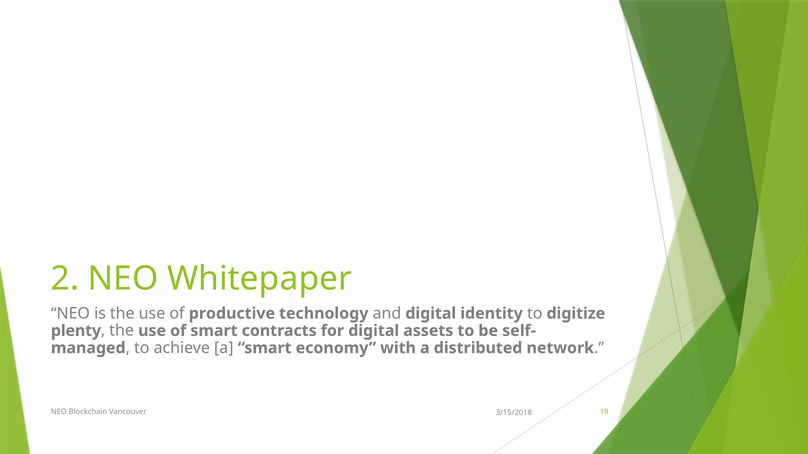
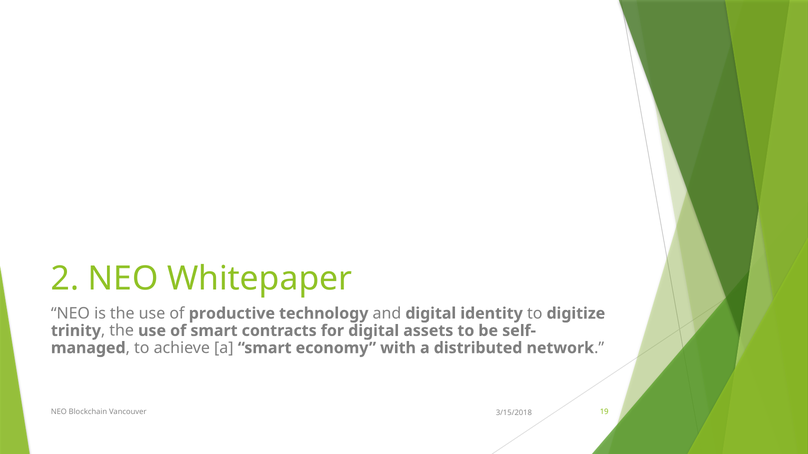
plenty: plenty -> trinity (76, 331)
